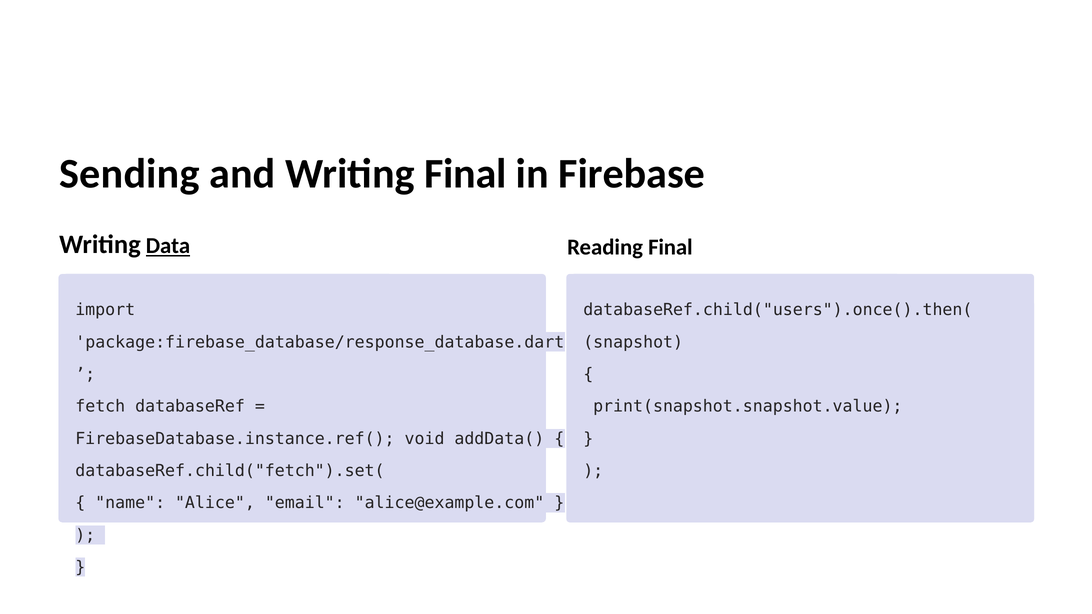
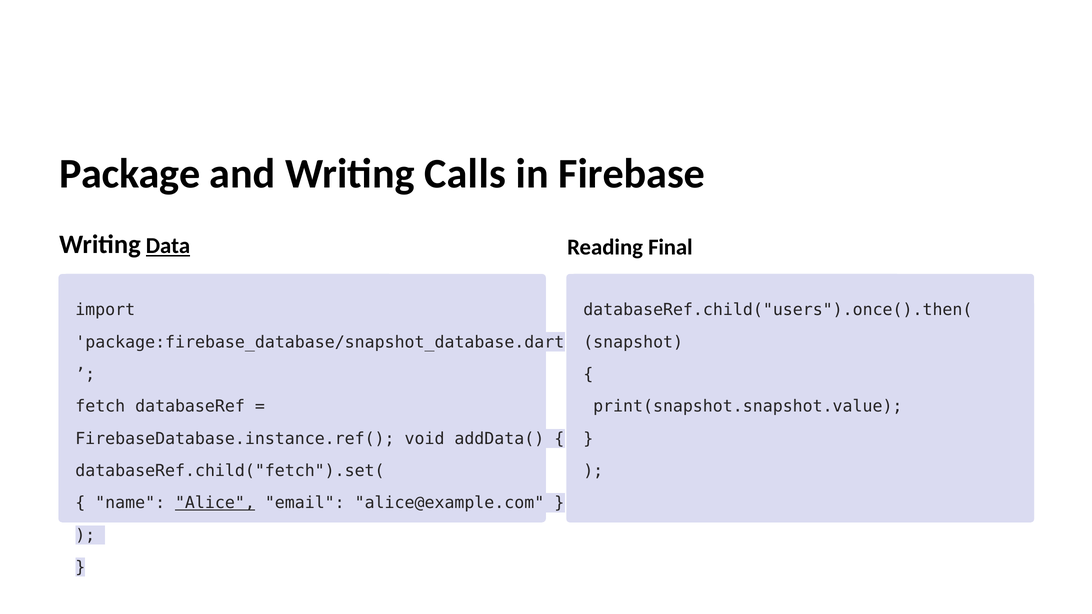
Sending: Sending -> Package (130, 174)
Writing Final: Final -> Calls (465, 174)
package:firebase_database/response_database.dart: package:firebase_database/response_database.dart -> package:firebase_database/snapshot_database.dart (320, 342)
Alice underline: none -> present (215, 503)
